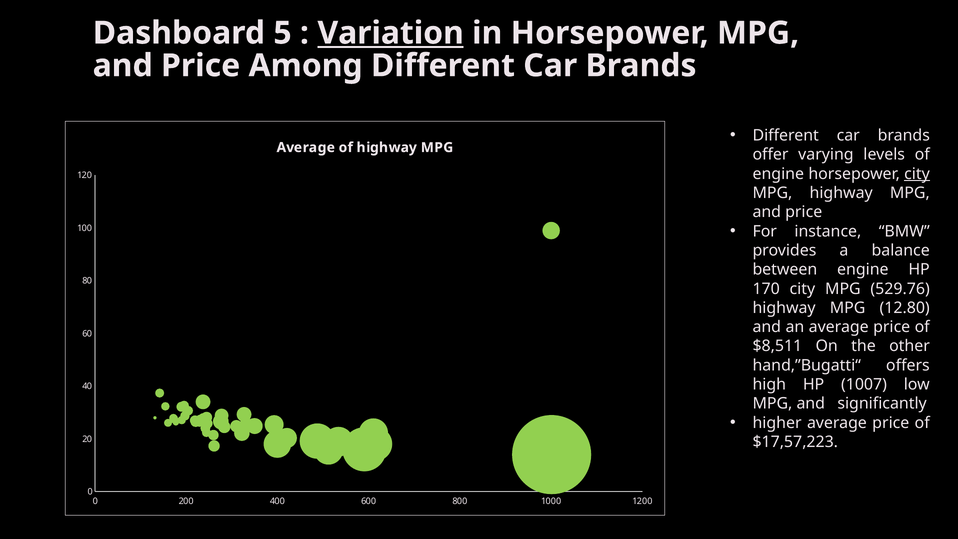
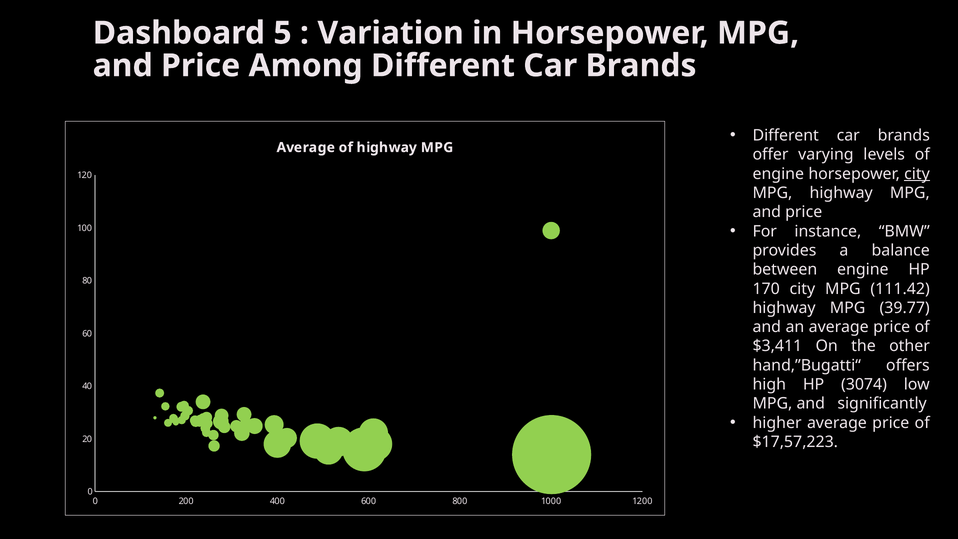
Variation underline: present -> none (391, 33)
529.76: 529.76 -> 111.42 (900, 289)
12.80: 12.80 -> 39.77 (905, 308)
$8,511: $8,511 -> $3,411 (777, 346)
1007: 1007 -> 3074 (864, 384)
